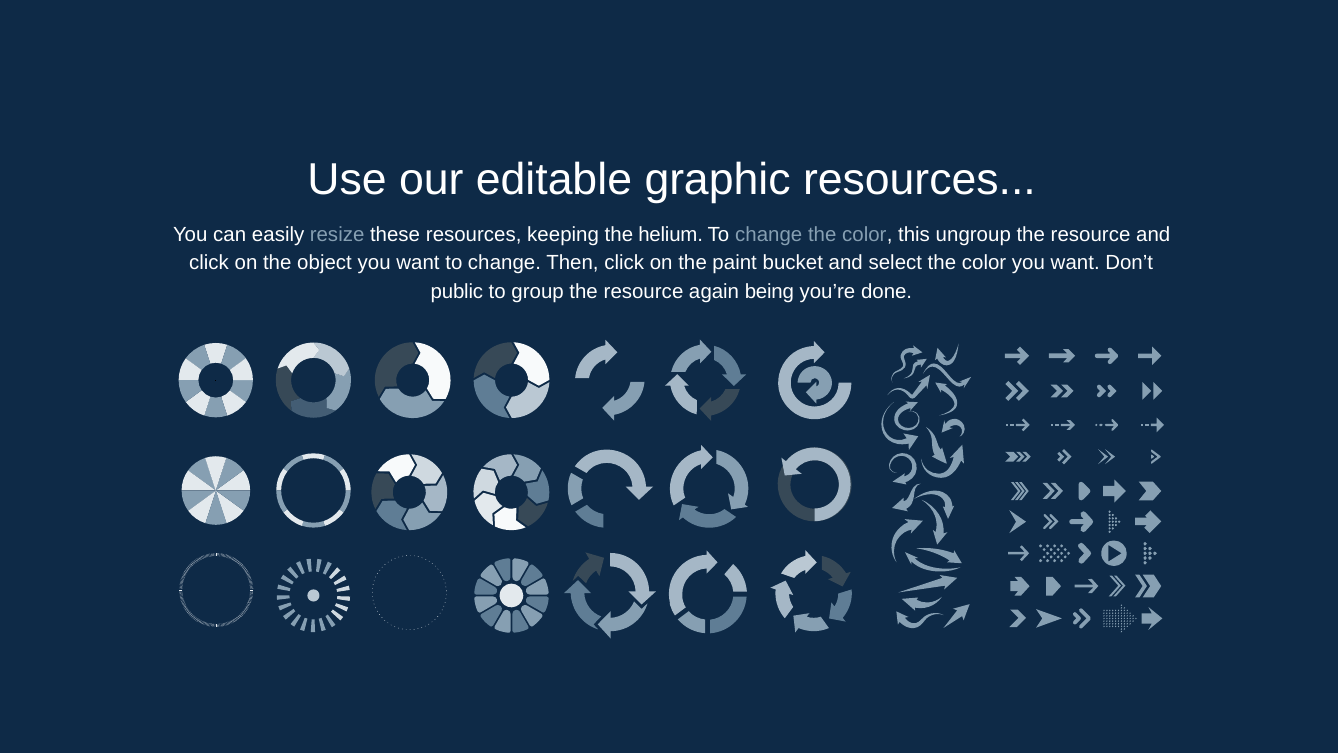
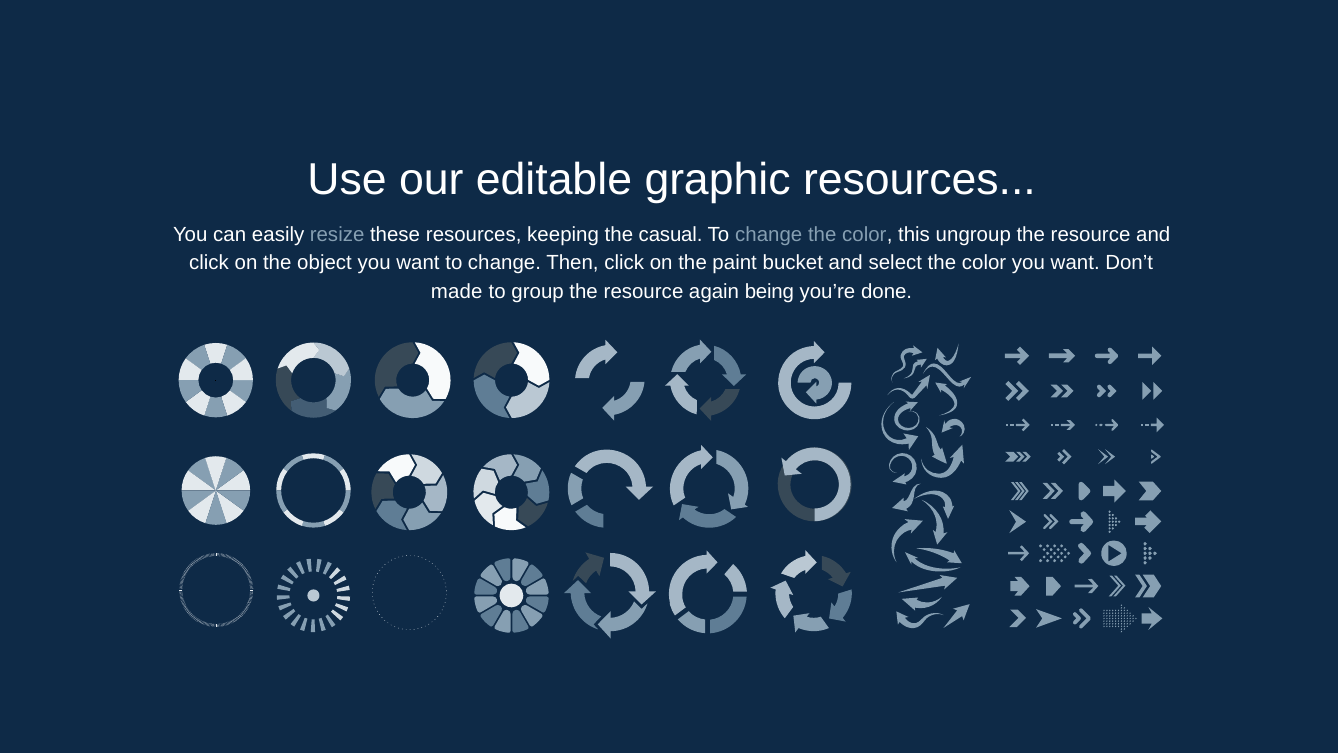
helium: helium -> casual (671, 235)
public: public -> made (457, 291)
